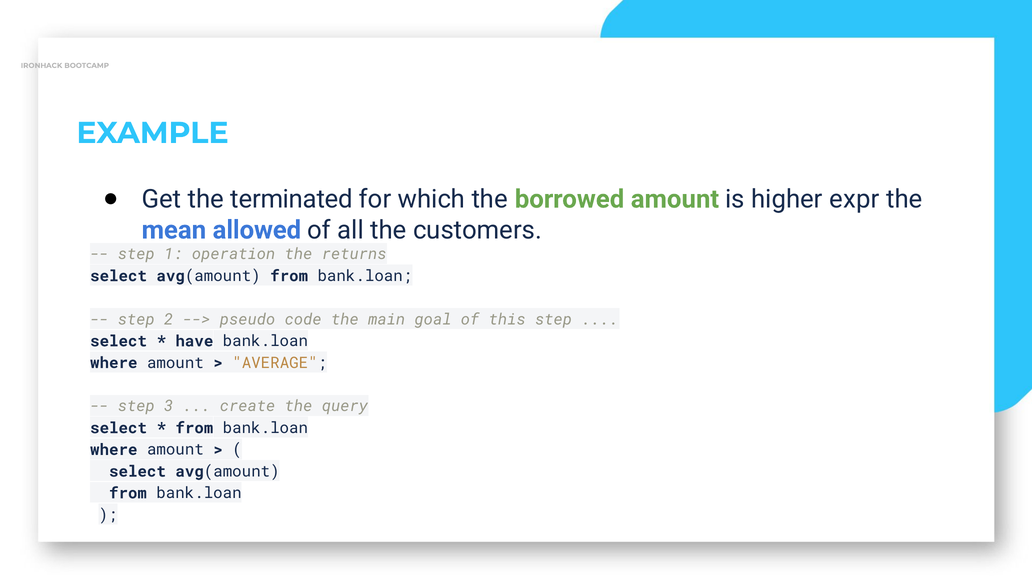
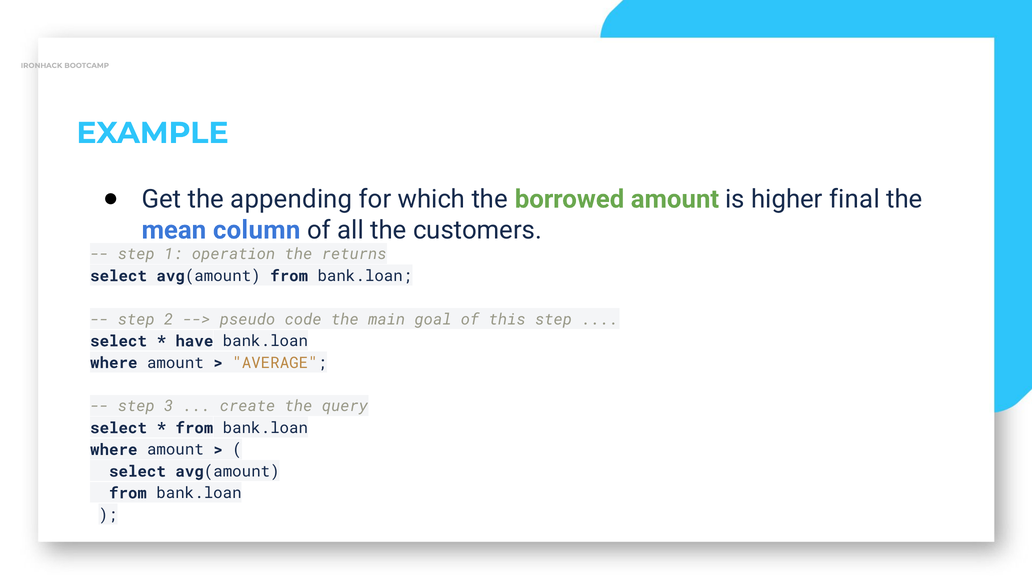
terminated: terminated -> appending (291, 199)
expr: expr -> final (854, 199)
allowed: allowed -> column (257, 230)
